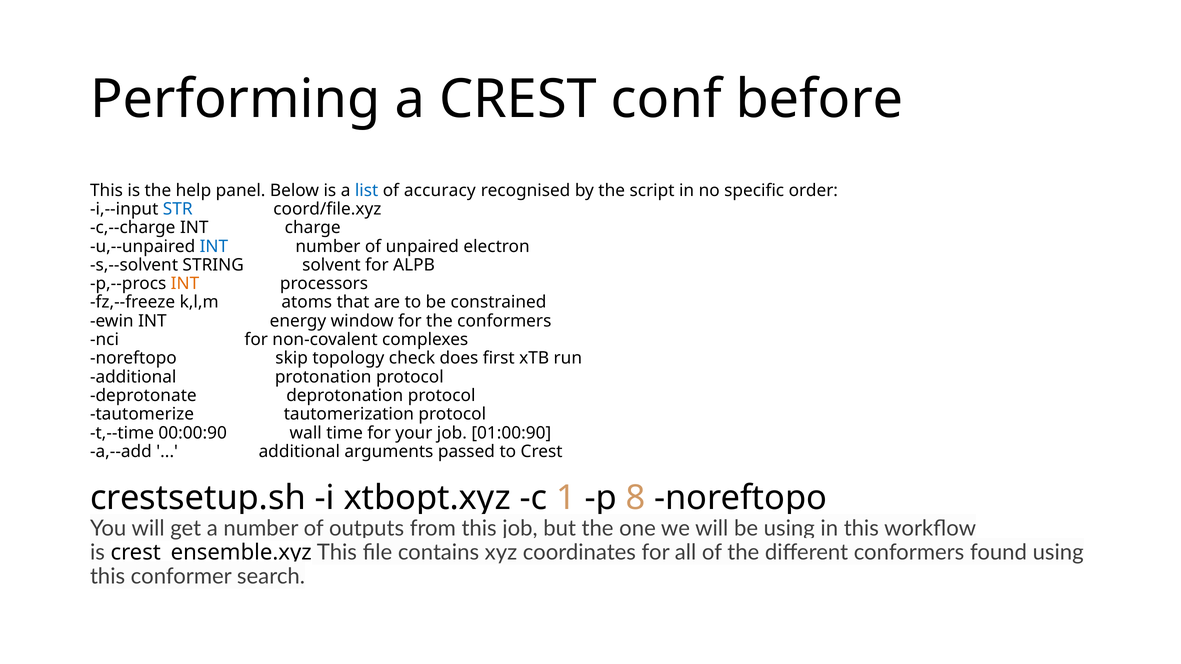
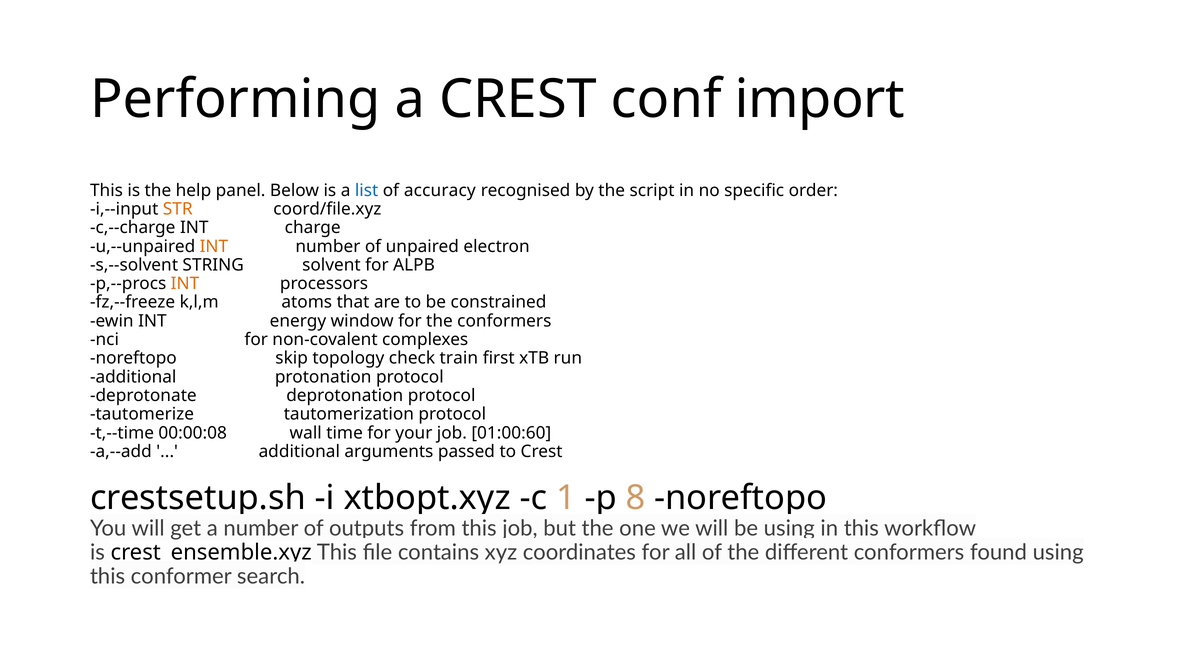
before: before -> import (820, 99)
STR colour: blue -> orange (178, 209)
INT colour: blue -> orange (214, 246)
does: does -> train (459, 358)
00:00:90: 00:00:90 -> 00:00:08 (193, 433)
01:00:90: 01:00:90 -> 01:00:60 (511, 433)
